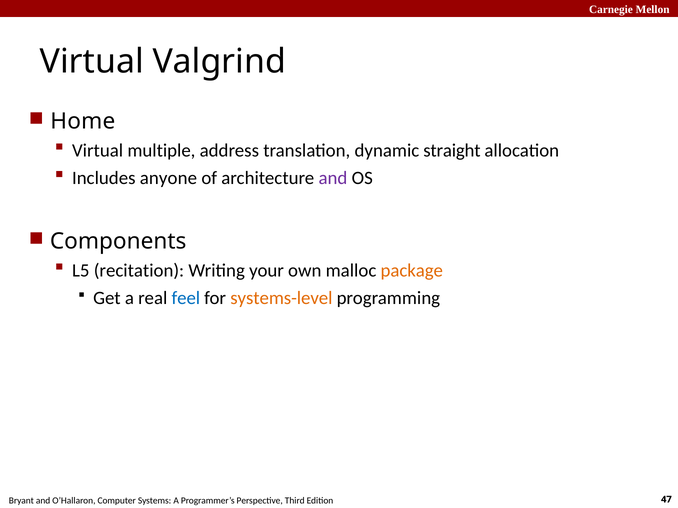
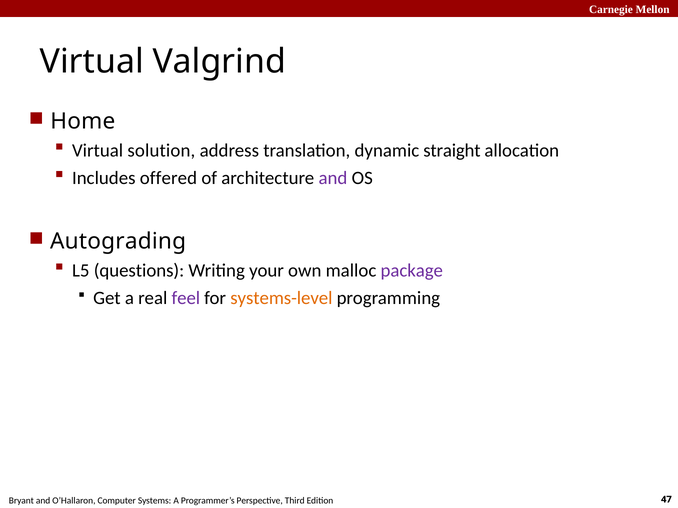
multiple: multiple -> solution (161, 151)
anyone: anyone -> offered (168, 178)
Components: Components -> Autograding (118, 242)
recitation: recitation -> questions (139, 271)
package colour: orange -> purple (412, 271)
feel colour: blue -> purple (186, 298)
